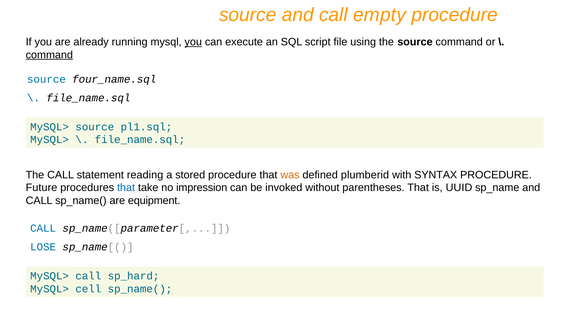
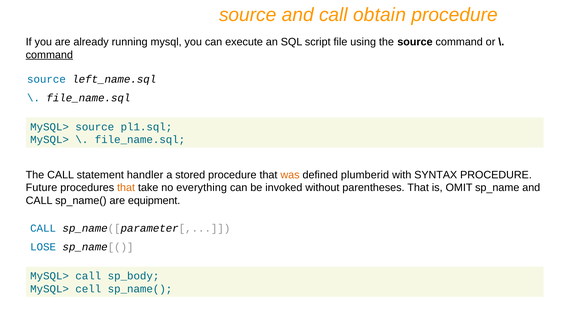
empty: empty -> obtain (380, 15)
you underline: present -> none (193, 42)
four_name.sql: four_name.sql -> left_name.sql (114, 79)
reading: reading -> handler (145, 175)
that colour: blue -> orange (126, 188)
impression: impression -> everything (202, 188)
UUID: UUID -> OMIT (459, 188)
sp_hard: sp_hard -> sp_body (134, 276)
